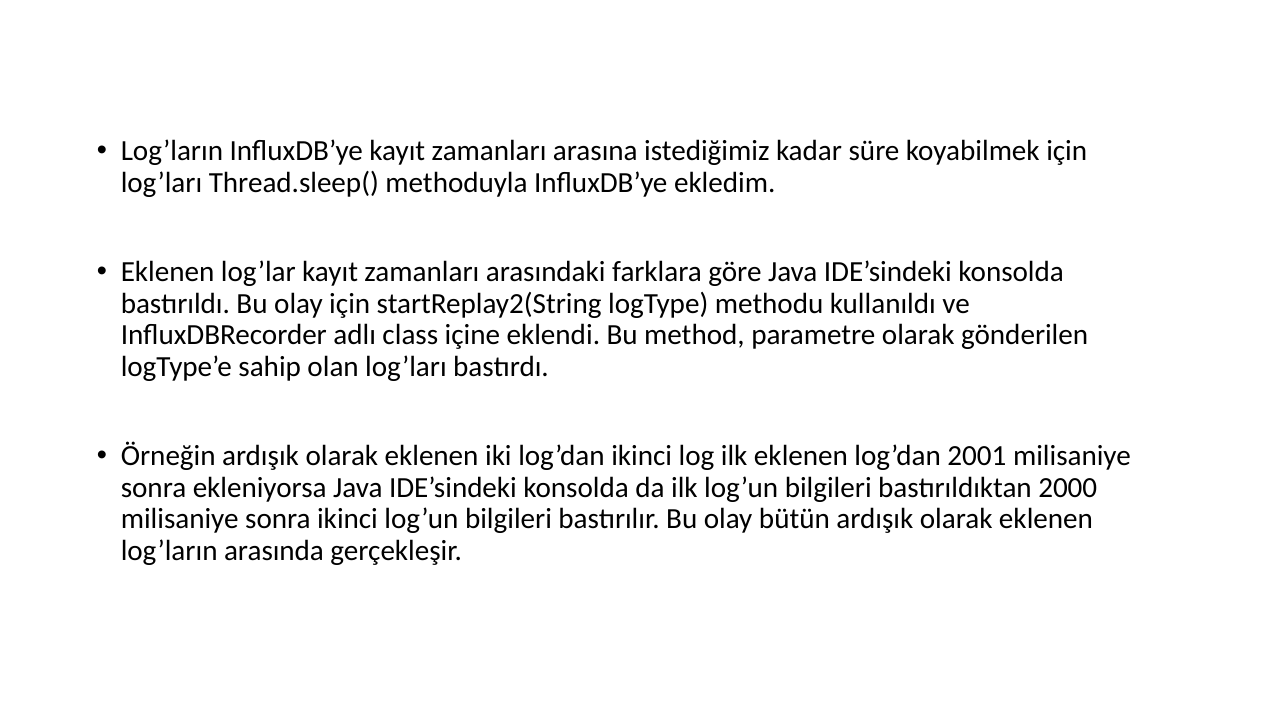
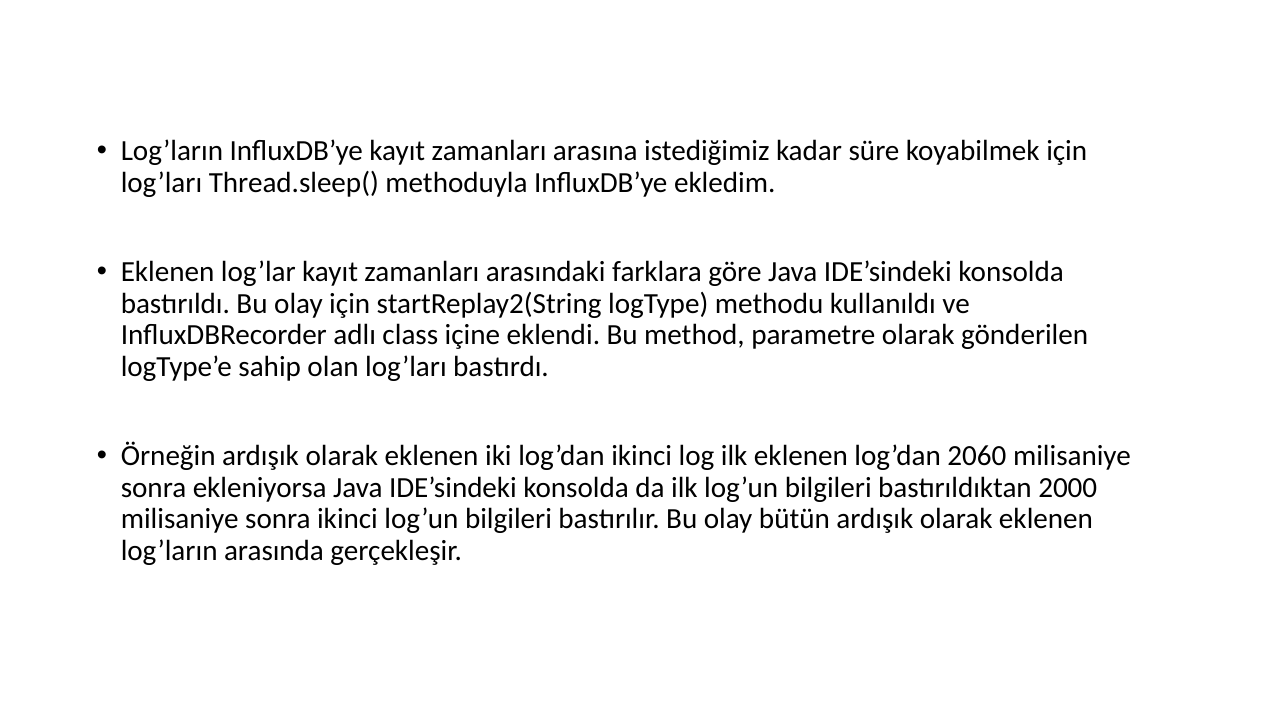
2001: 2001 -> 2060 (977, 456)
